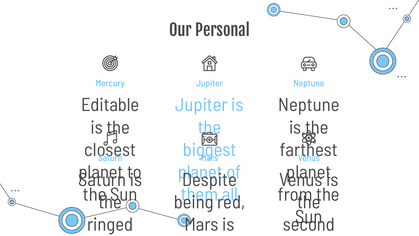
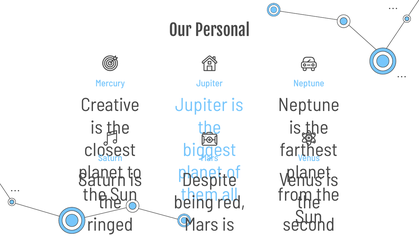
Editable: Editable -> Creative (110, 105)
